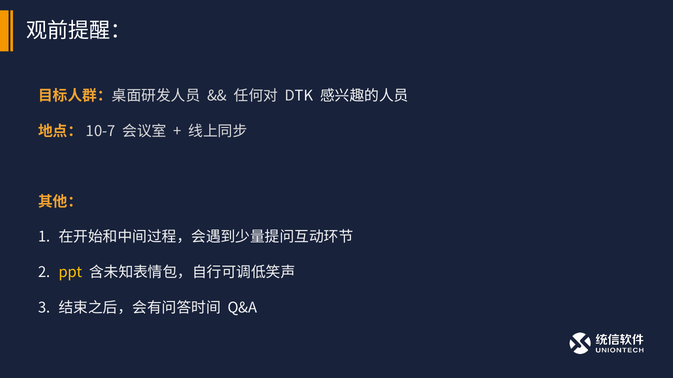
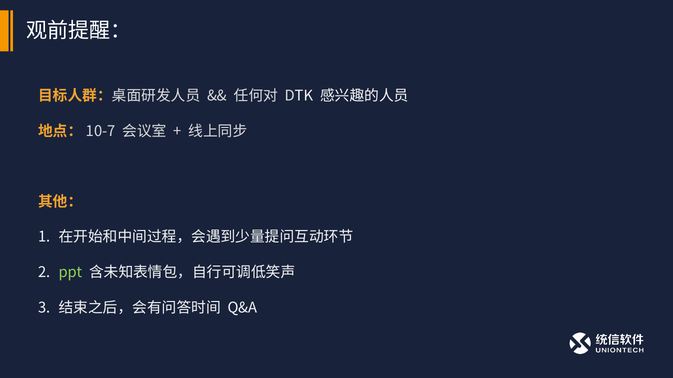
ppt colour: yellow -> light green (71, 273)
